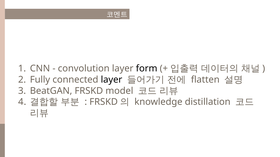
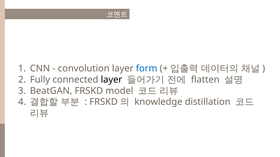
form colour: black -> blue (147, 69)
